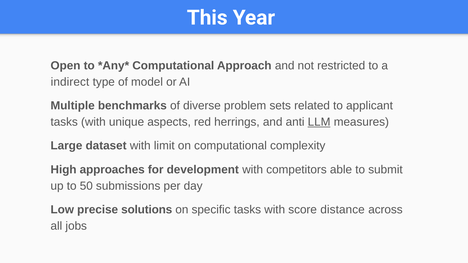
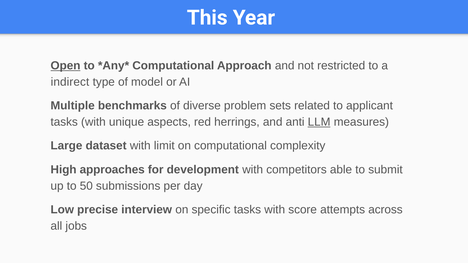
Open underline: none -> present (65, 66)
solutions: solutions -> interview (147, 210)
distance: distance -> attempts (343, 210)
